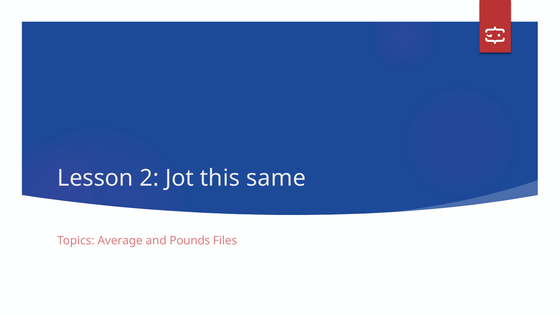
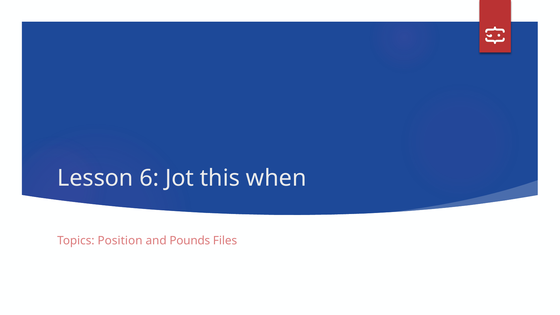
2: 2 -> 6 (149, 178)
same: same -> when (276, 178)
Average: Average -> Position (120, 241)
